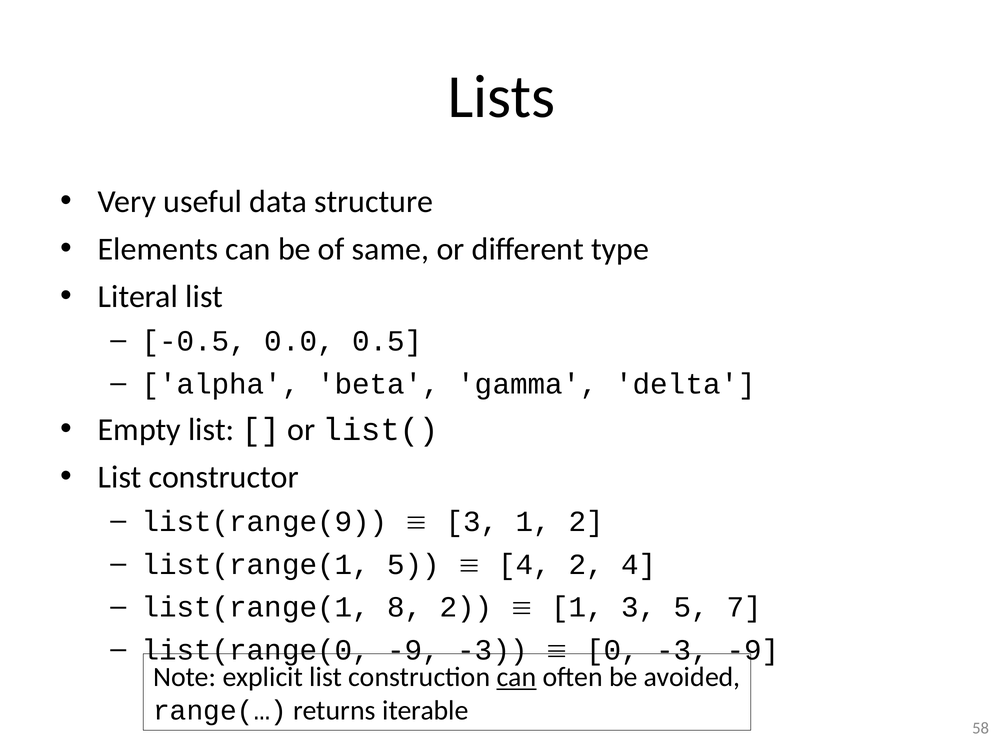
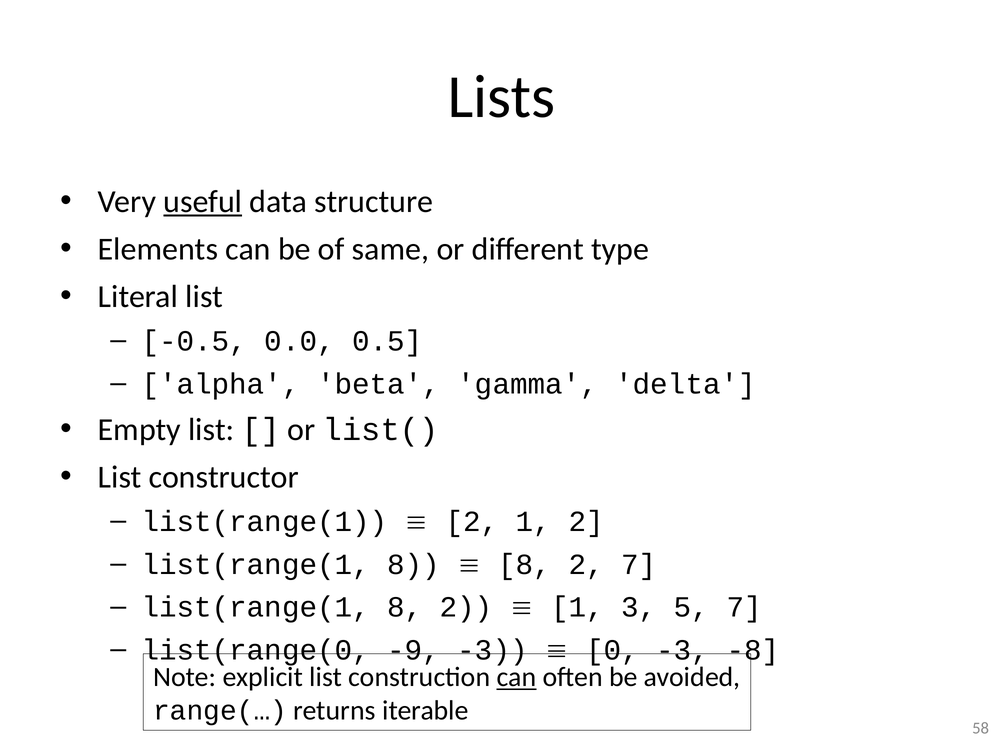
useful underline: none -> present (203, 202)
list(range(9: list(range(9 -> list(range(1 (264, 522)
3: 3 -> 2 (472, 522)
5: 5 -> 8 (414, 565)
4: 4 -> 8 (525, 565)
2 4: 4 -> 7 (639, 565)
-3 -9: -9 -> -8 (753, 650)
